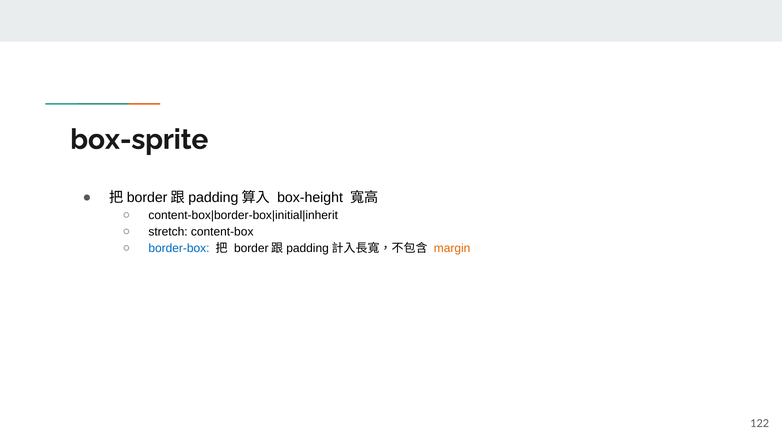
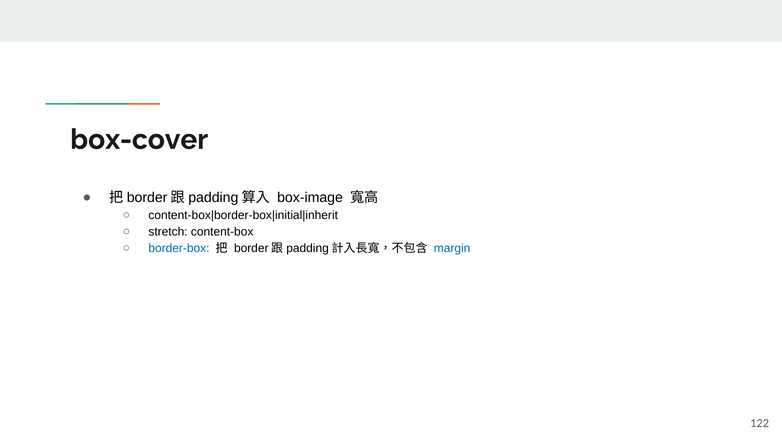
box-sprite: box-sprite -> box-cover (139, 140)
box-height: box-height -> box-image (310, 198)
margin colour: orange -> blue (452, 248)
